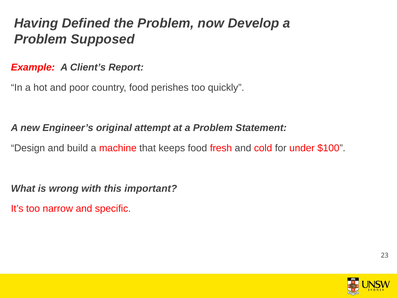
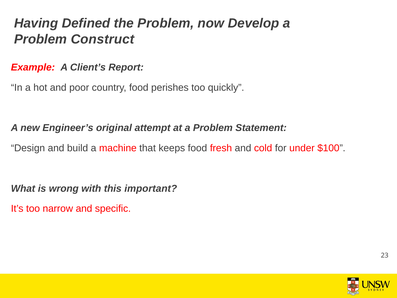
Supposed: Supposed -> Construct (103, 39)
